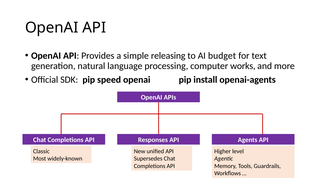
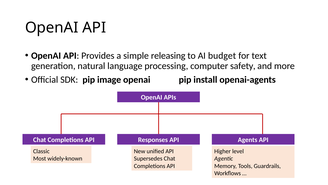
works: works -> safety (243, 66)
speed: speed -> image (109, 79)
